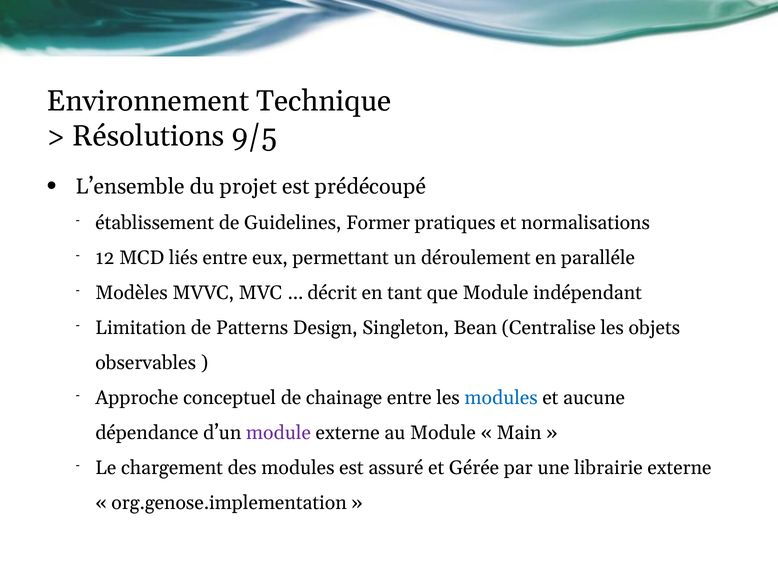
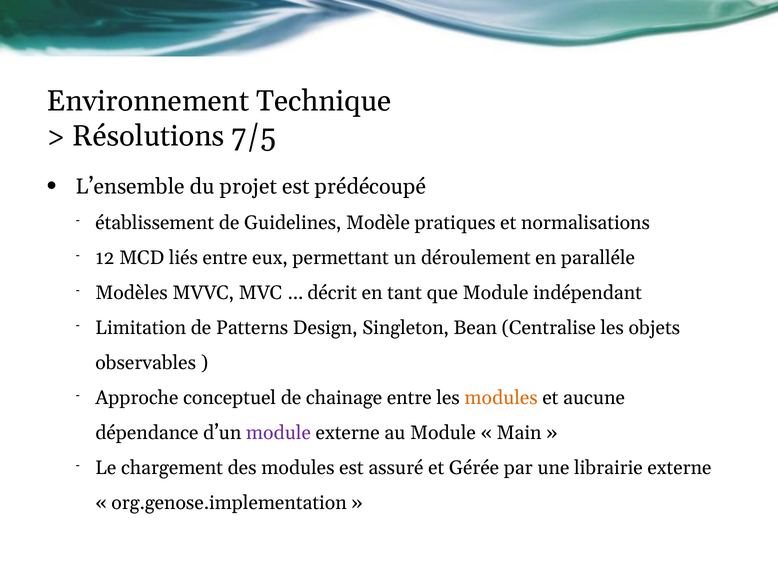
9/5: 9/5 -> 7/5 (254, 136)
Former: Former -> Modèle (378, 223)
modules colour: blue -> orange (501, 398)
